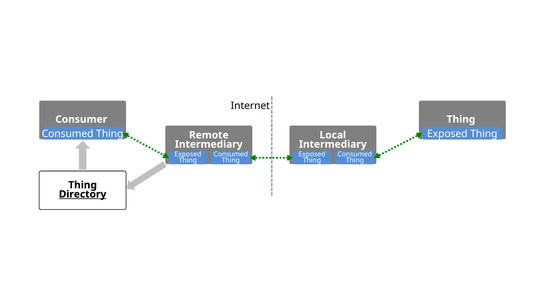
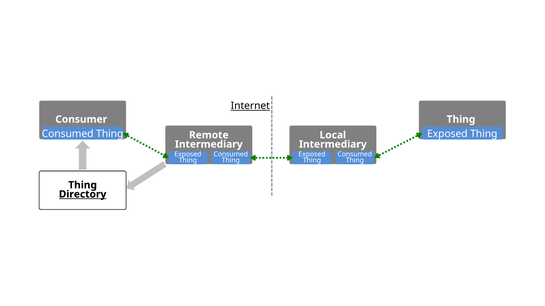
Internet underline: none -> present (250, 106)
